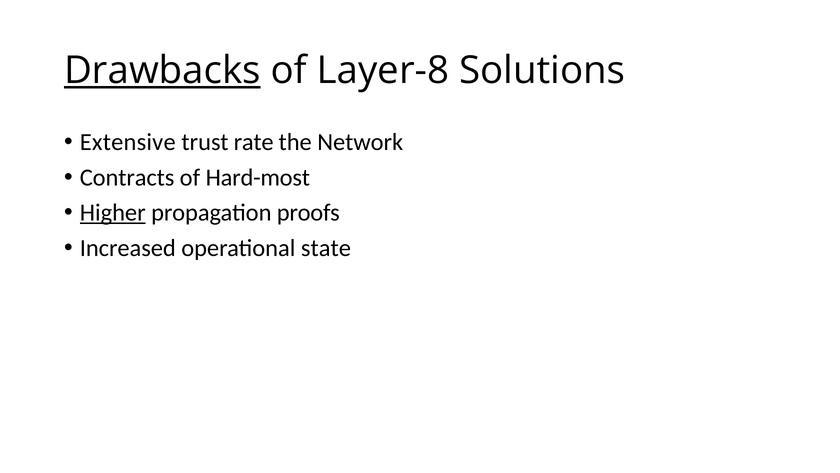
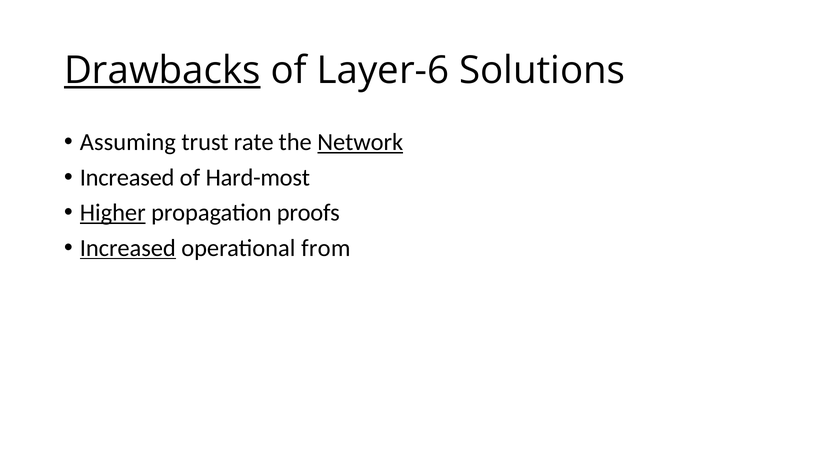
Layer-8: Layer-8 -> Layer-6 (383, 71)
Extensive: Extensive -> Assuming (128, 142)
Network underline: none -> present (360, 142)
Contracts: Contracts -> Increased (127, 177)
Increased underline: none -> present (128, 248)
state: state -> from (326, 248)
